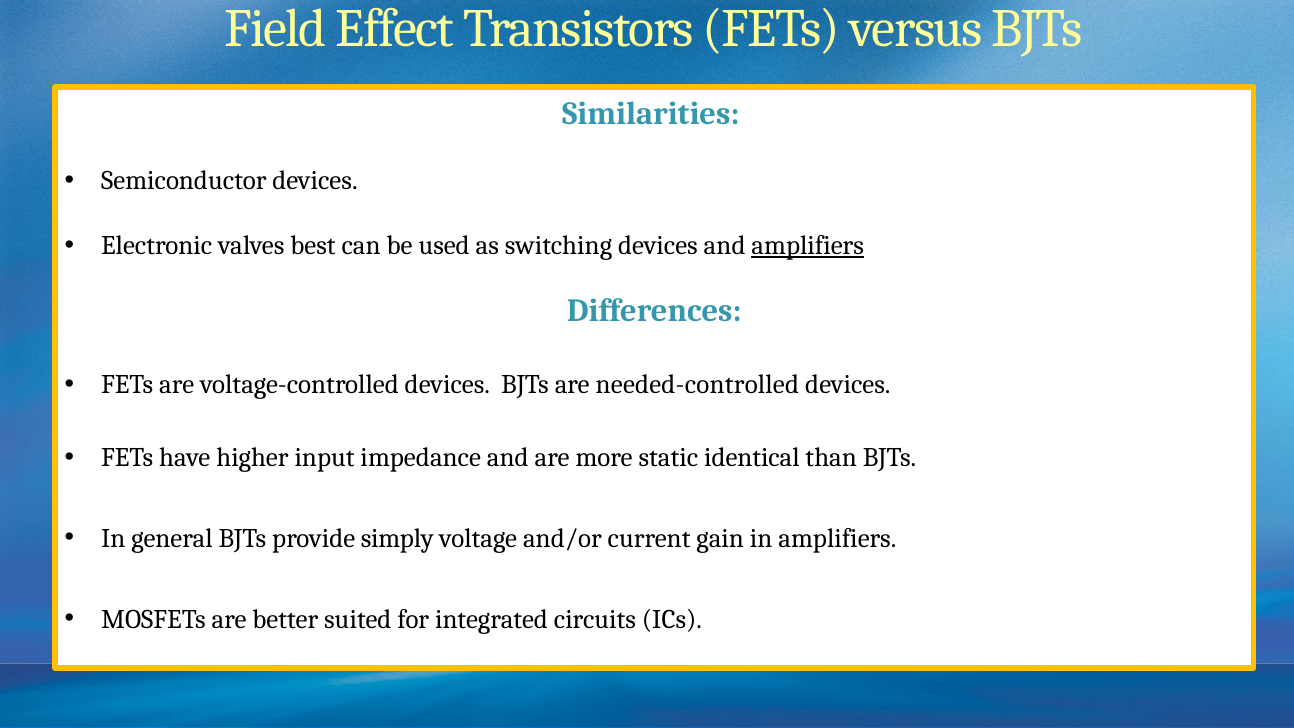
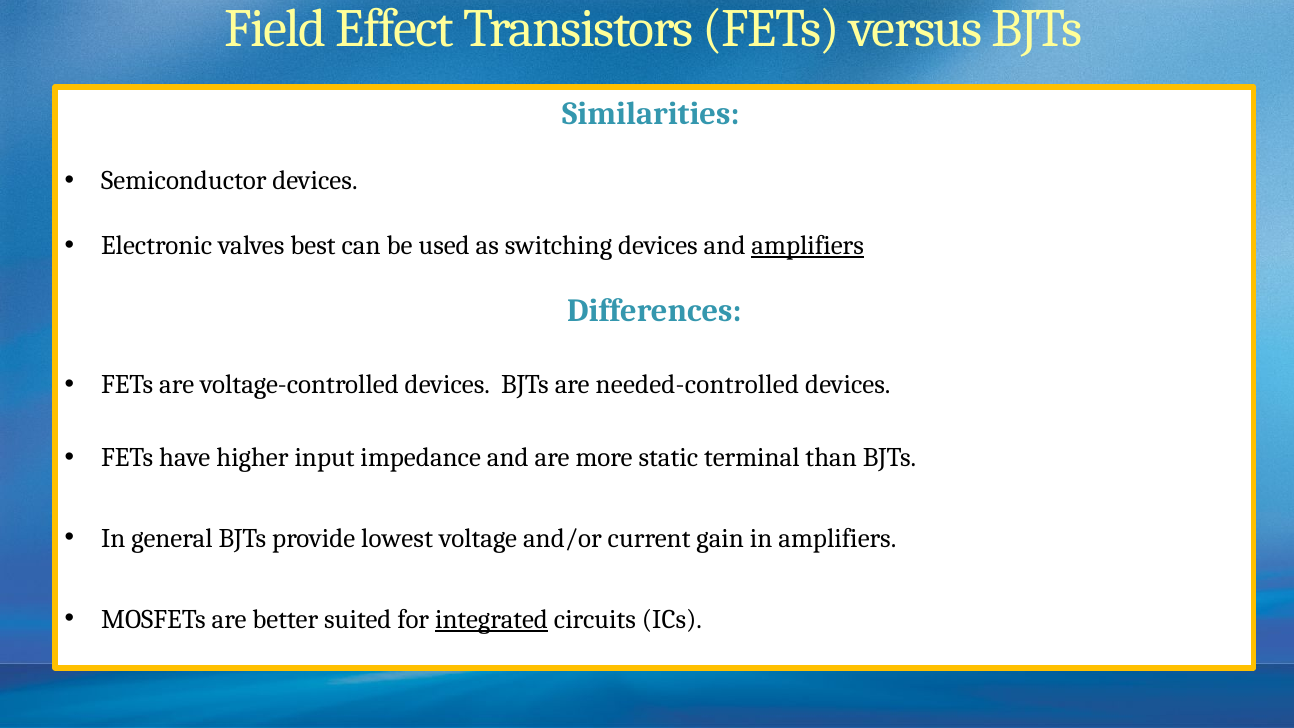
identical: identical -> terminal (752, 458)
simply: simply -> lowest (397, 539)
integrated underline: none -> present (492, 619)
